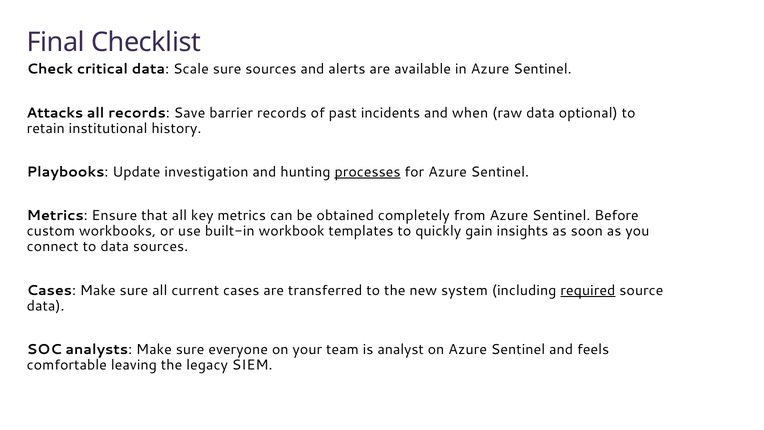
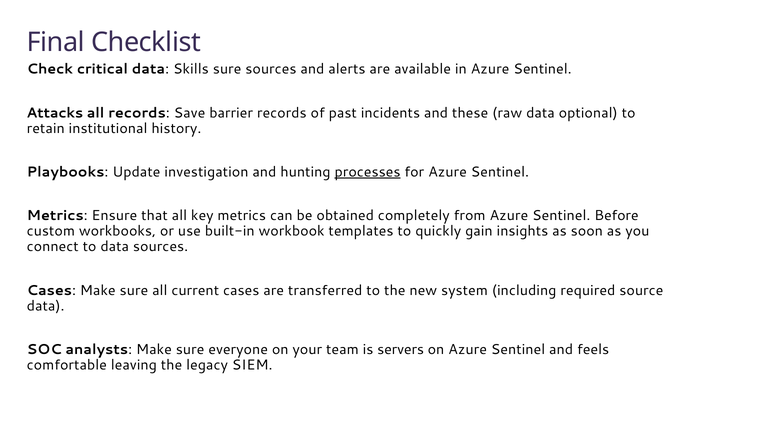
Scale: Scale -> Skills (191, 69)
when: when -> these (470, 113)
required underline: present -> none (588, 290)
analyst: analyst -> servers (401, 349)
